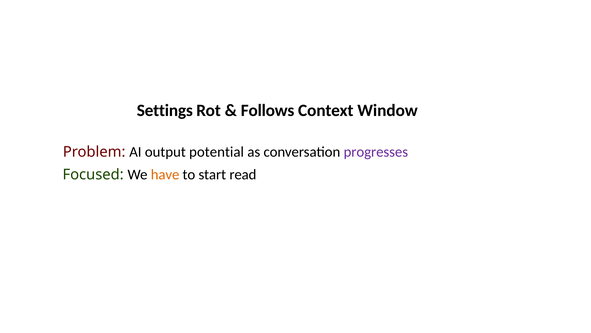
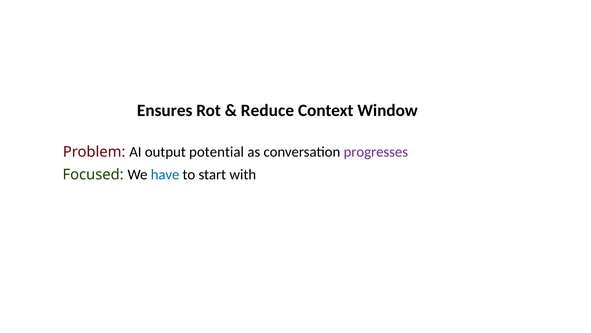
Settings: Settings -> Ensures (165, 110)
Follows: Follows -> Reduce (267, 110)
have colour: orange -> blue (165, 174)
read: read -> with (243, 174)
